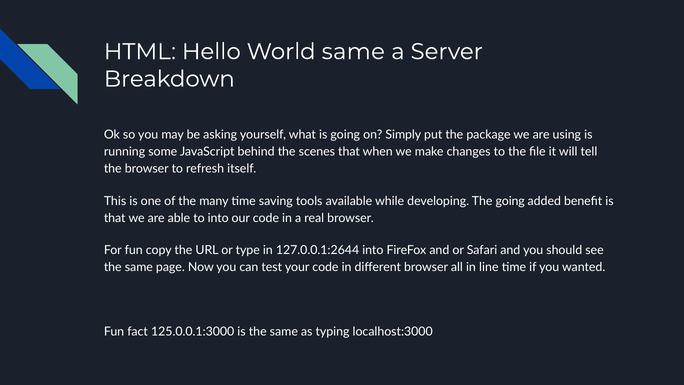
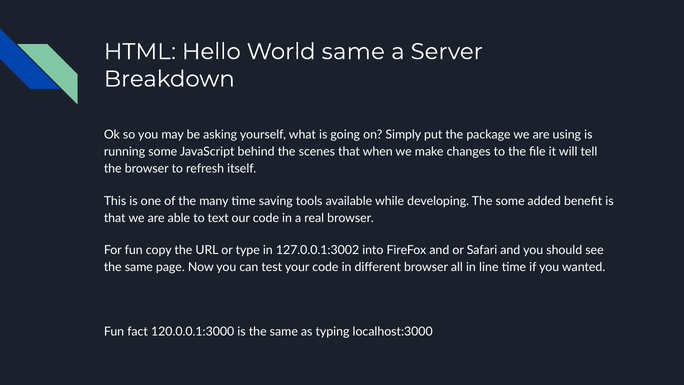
The going: going -> some (510, 201)
to into: into -> text (218, 218)
127.0.0.1:2644: 127.0.0.1:2644 -> 127.0.0.1:3002 (318, 250)
125.0.0.1:3000: 125.0.0.1:3000 -> 120.0.0.1:3000 (193, 332)
